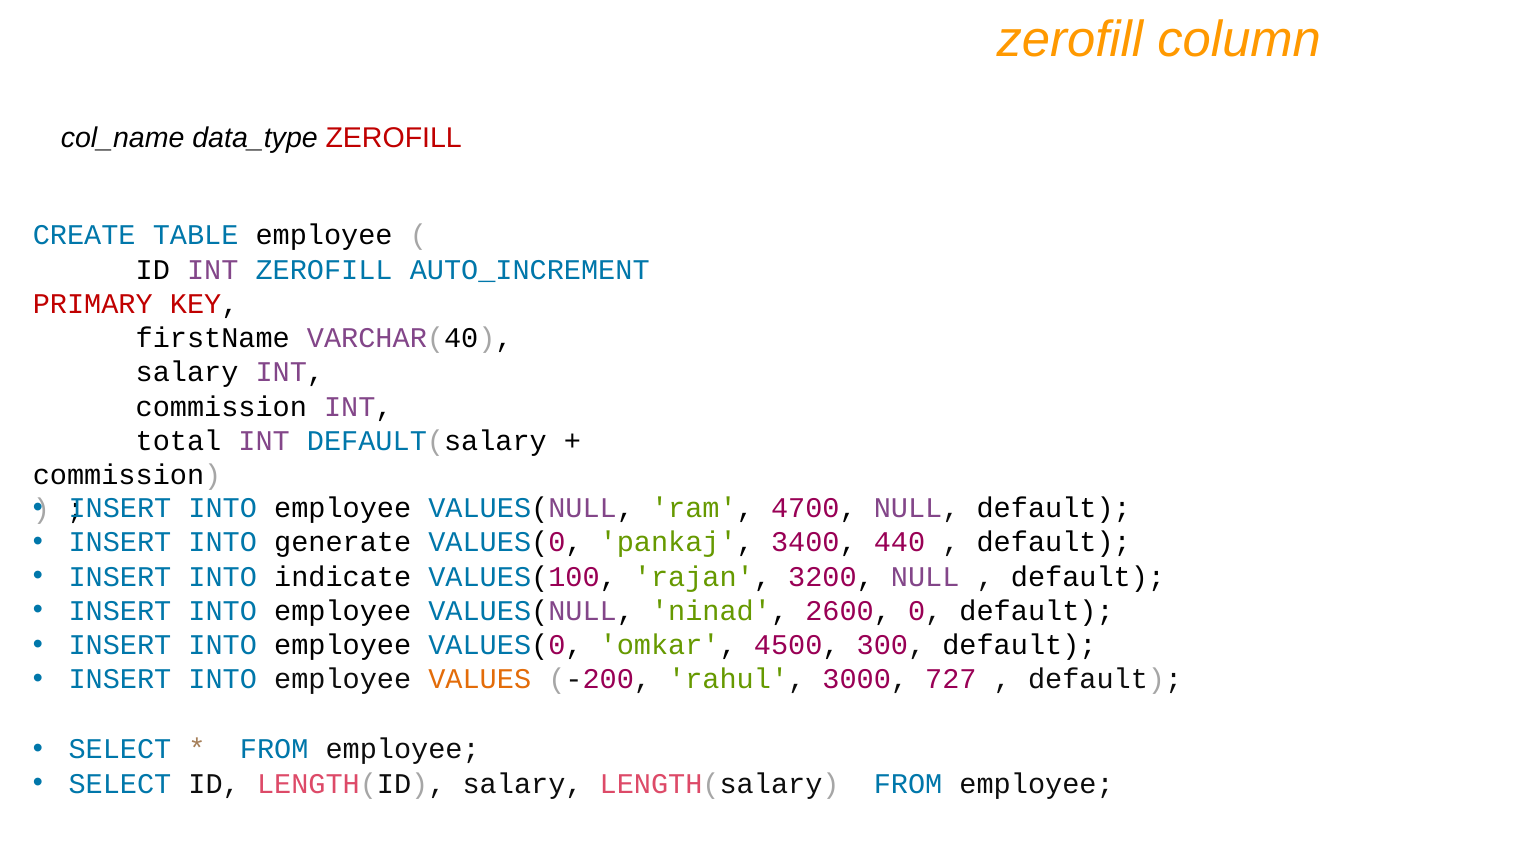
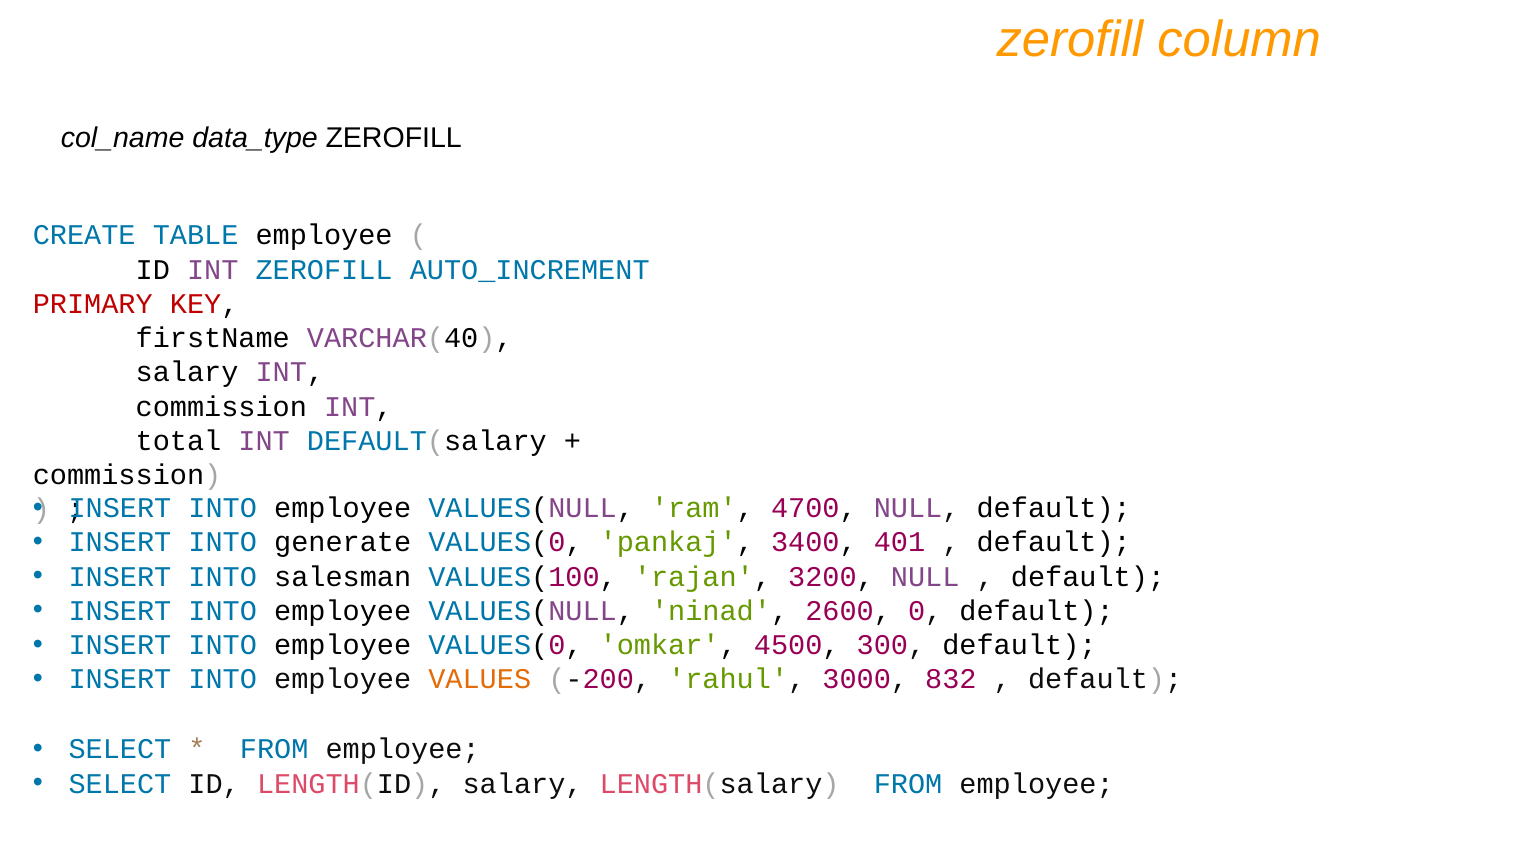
ZEROFILL colour: red -> black (394, 138)
440: 440 -> 401 (900, 543)
indicate: indicate -> salesman (343, 577)
727: 727 -> 832 (951, 680)
